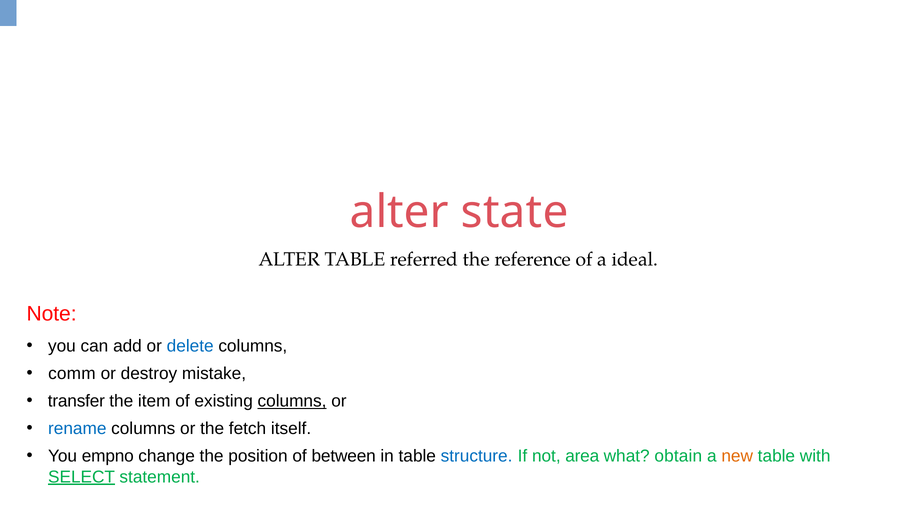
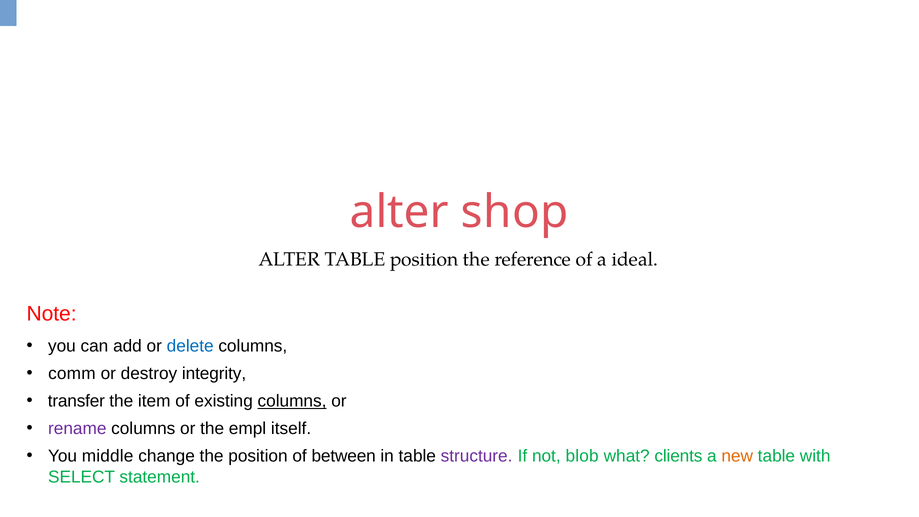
state: state -> shop (515, 212)
TABLE referred: referred -> position (424, 260)
mistake: mistake -> integrity (214, 373)
rename colour: blue -> purple (77, 429)
fetch: fetch -> empl (248, 429)
empno: empno -> middle (108, 456)
structure colour: blue -> purple (477, 456)
area: area -> blob (582, 456)
obtain: obtain -> clients (678, 456)
SELECT underline: present -> none (82, 477)
